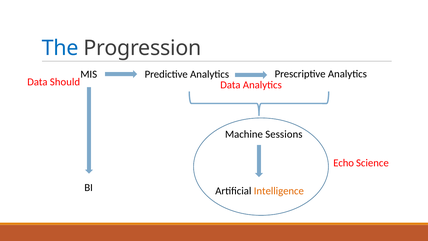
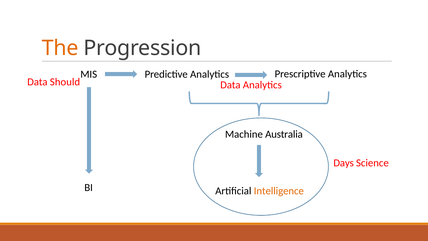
The colour: blue -> orange (60, 48)
Sessions: Sessions -> Australia (284, 134)
Echo: Echo -> Days (344, 163)
